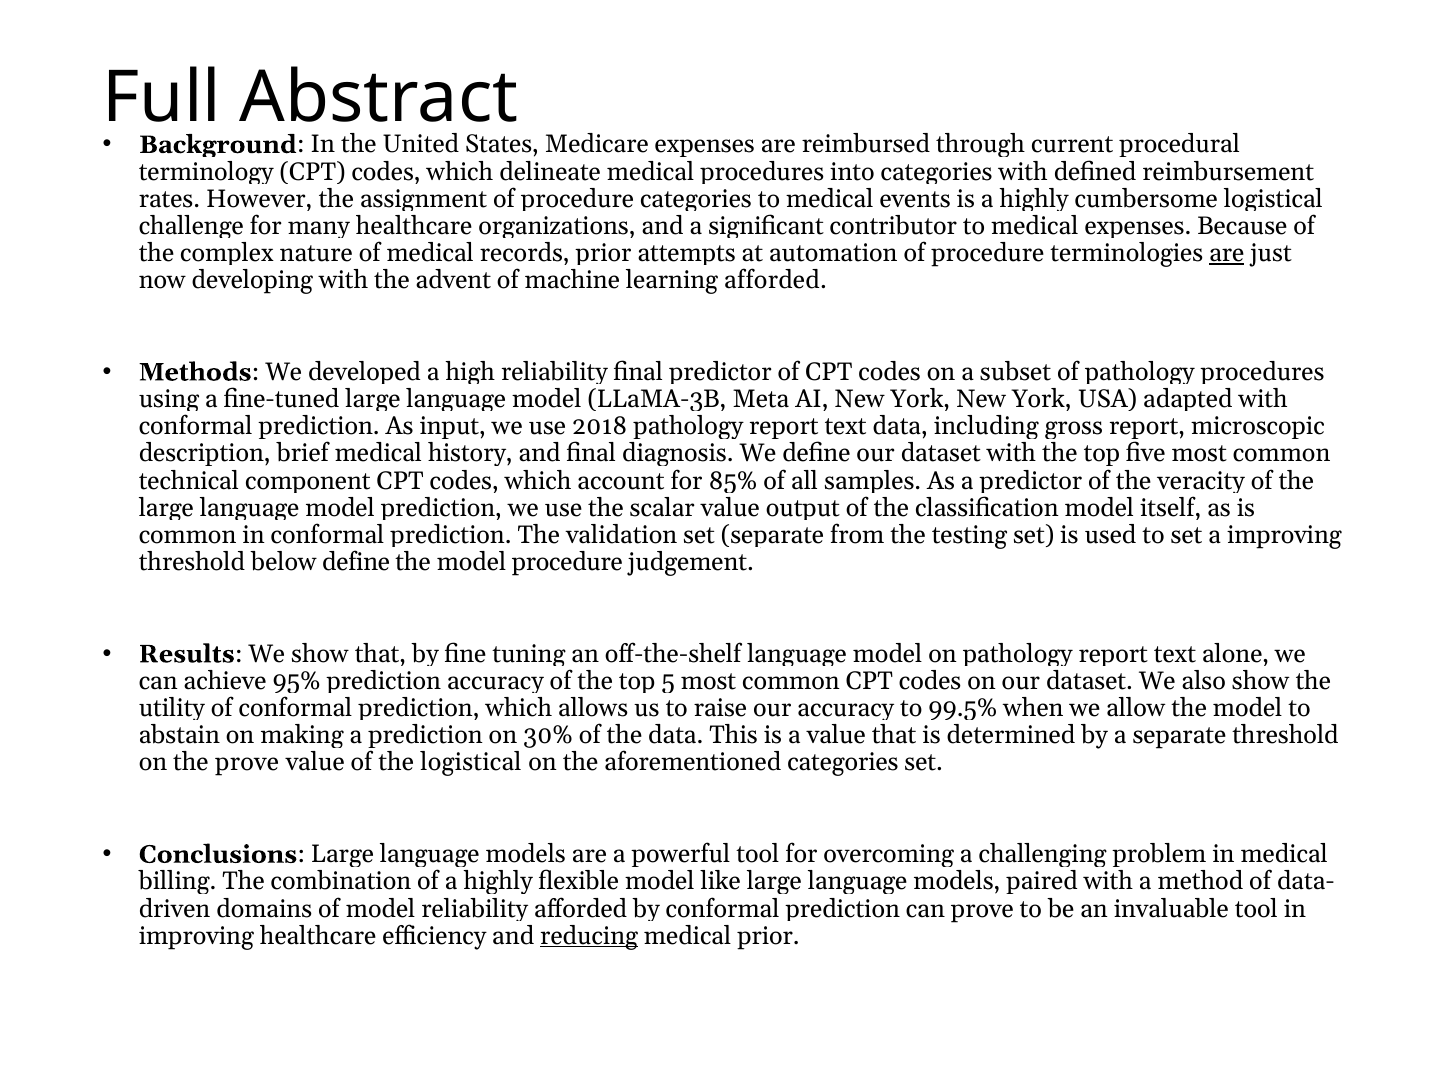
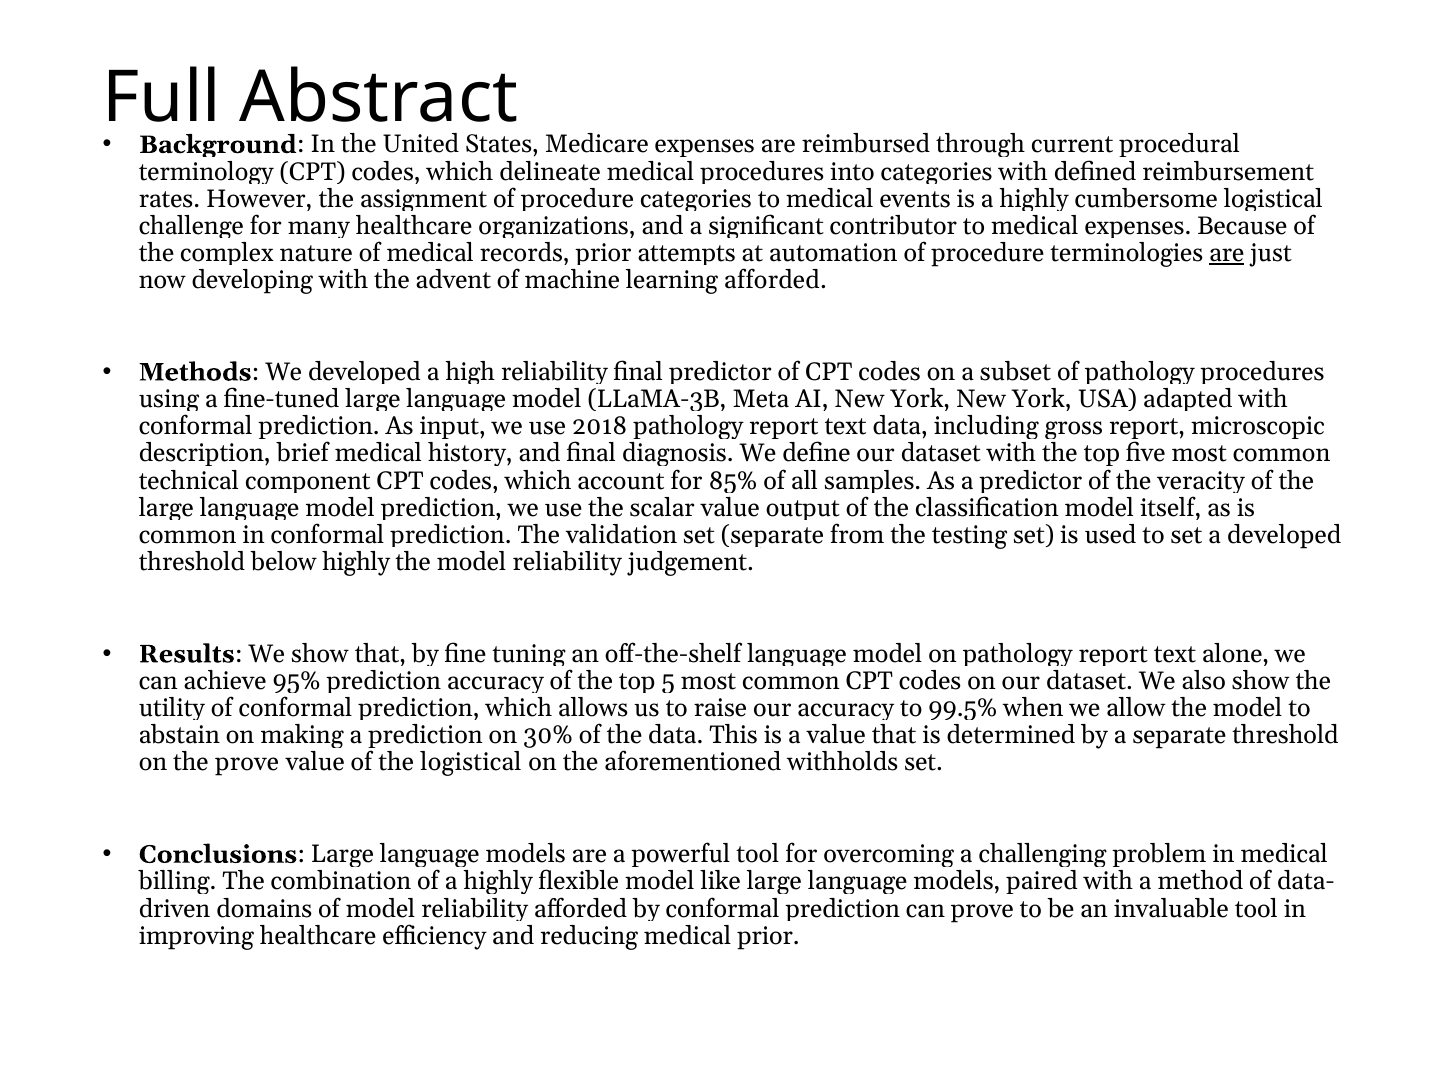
a improving: improving -> developed (1284, 535)
below define: define -> highly (356, 562)
the model procedure: procedure -> reliability (567, 562)
aforementioned categories: categories -> withholds (843, 763)
reducing underline: present -> none (589, 936)
